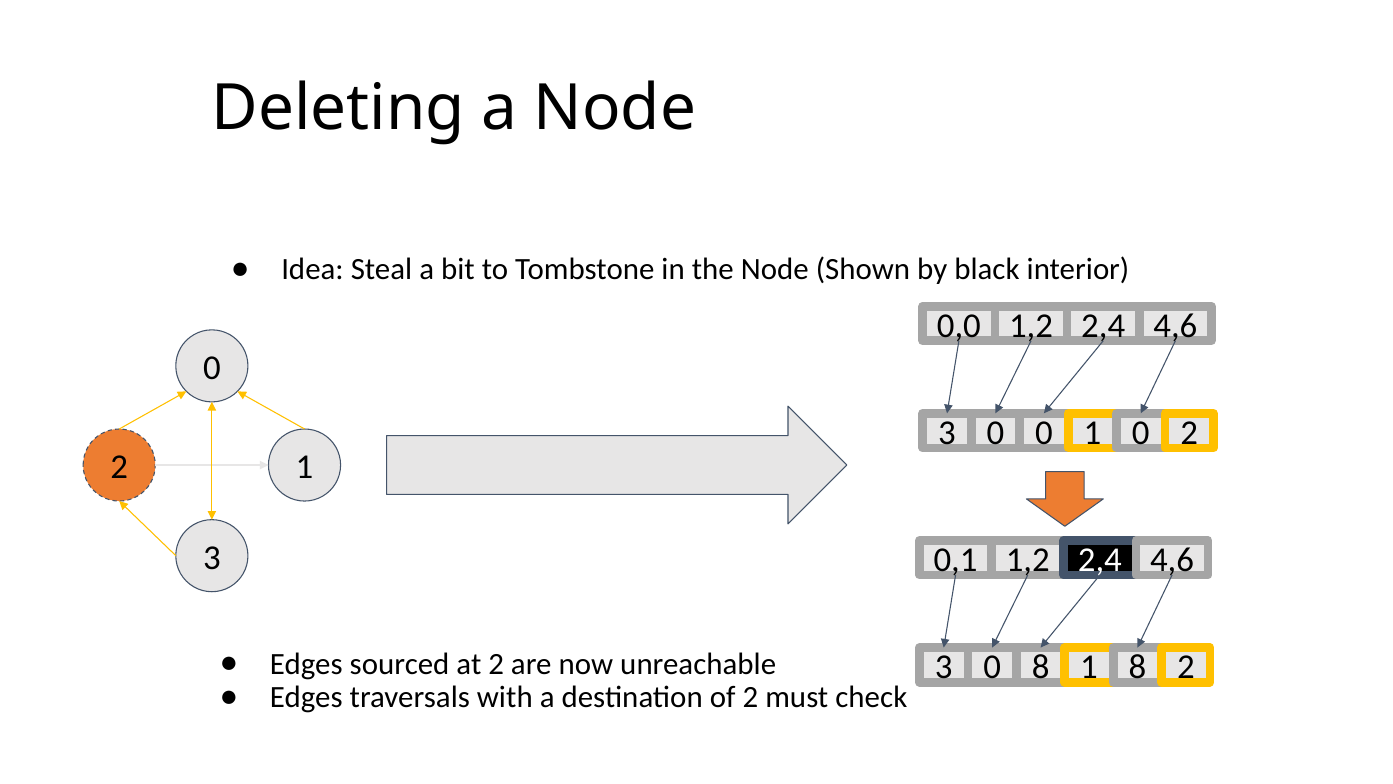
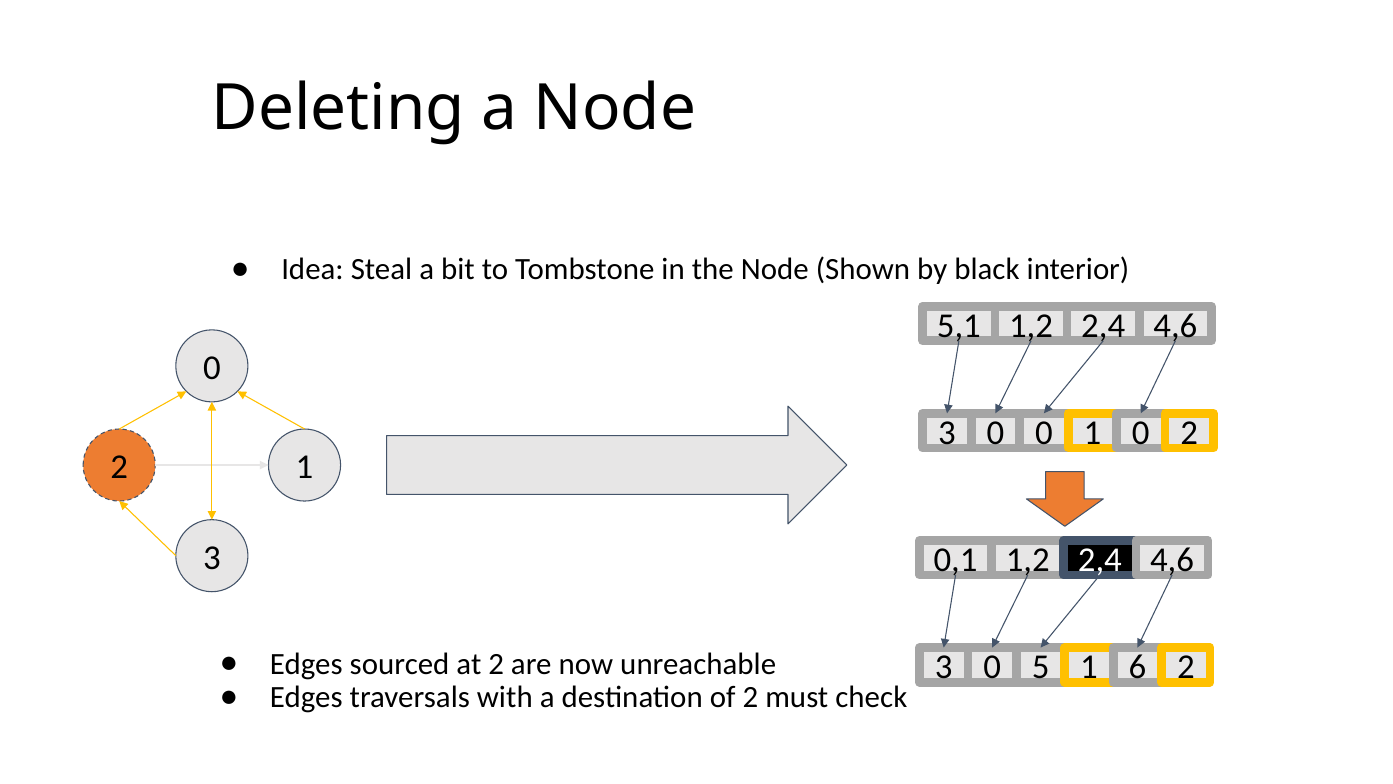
0,0: 0,0 -> 5,1 (959, 326)
0 8: 8 -> 5 (1041, 667)
1 8: 8 -> 6 (1137, 667)
